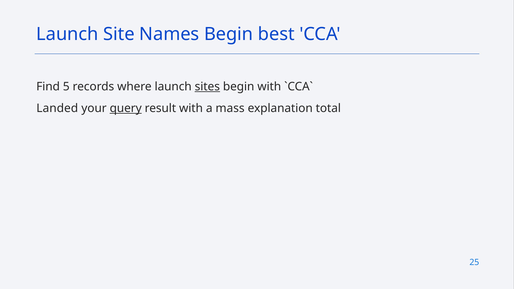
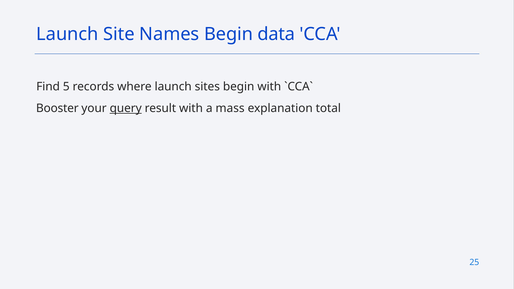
best: best -> data (276, 34)
sites underline: present -> none (207, 87)
Landed: Landed -> Booster (57, 108)
